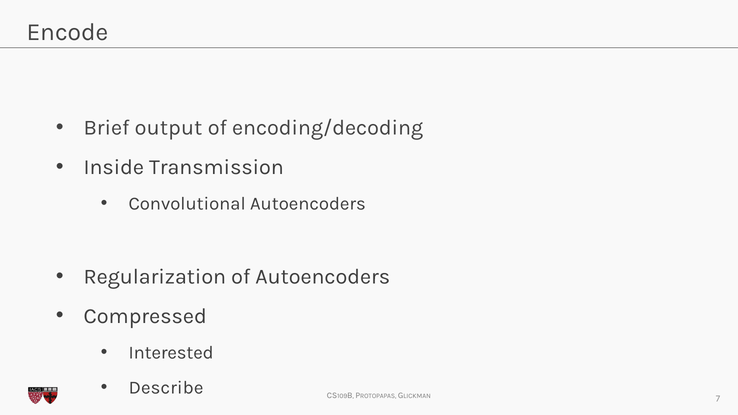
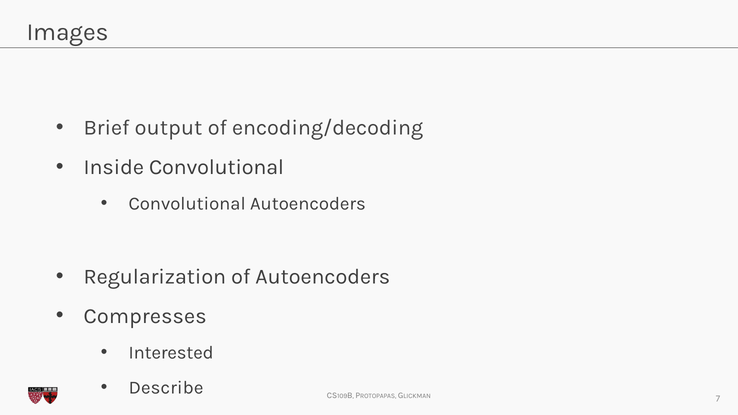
Encode: Encode -> Images (68, 32)
Inside Transmission: Transmission -> Convolutional (216, 167)
Compressed: Compressed -> Compresses (145, 316)
